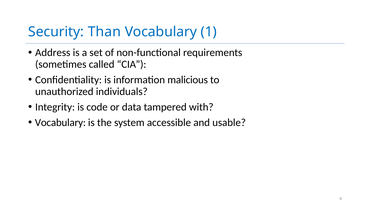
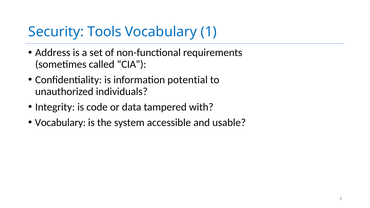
Than: Than -> Tools (104, 32)
malicious: malicious -> potential (188, 80)
